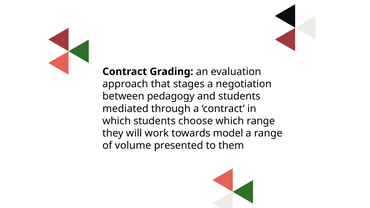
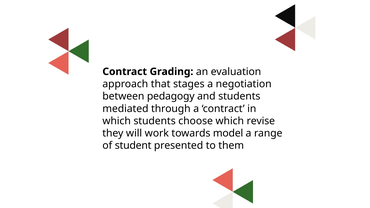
which range: range -> revise (261, 121)
volume: volume -> student (133, 146)
